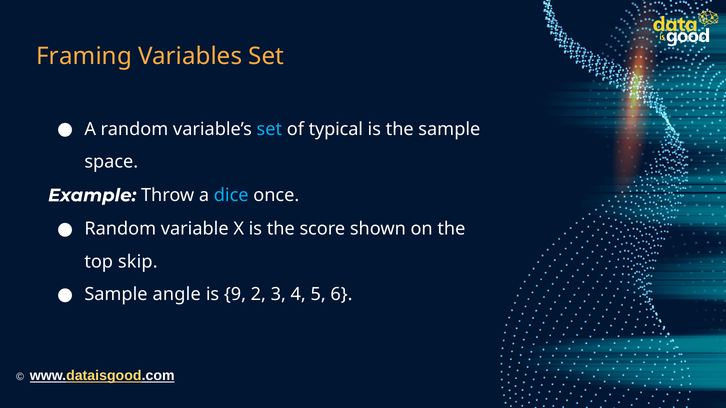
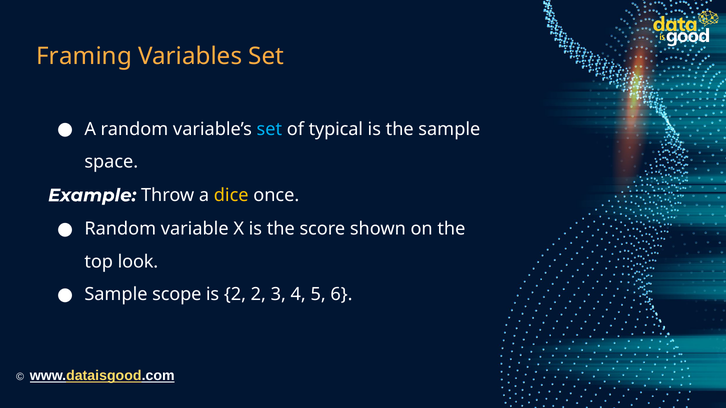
dice colour: light blue -> yellow (231, 196)
skip: skip -> look (138, 262)
angle: angle -> scope (177, 295)
is 9: 9 -> 2 (235, 295)
